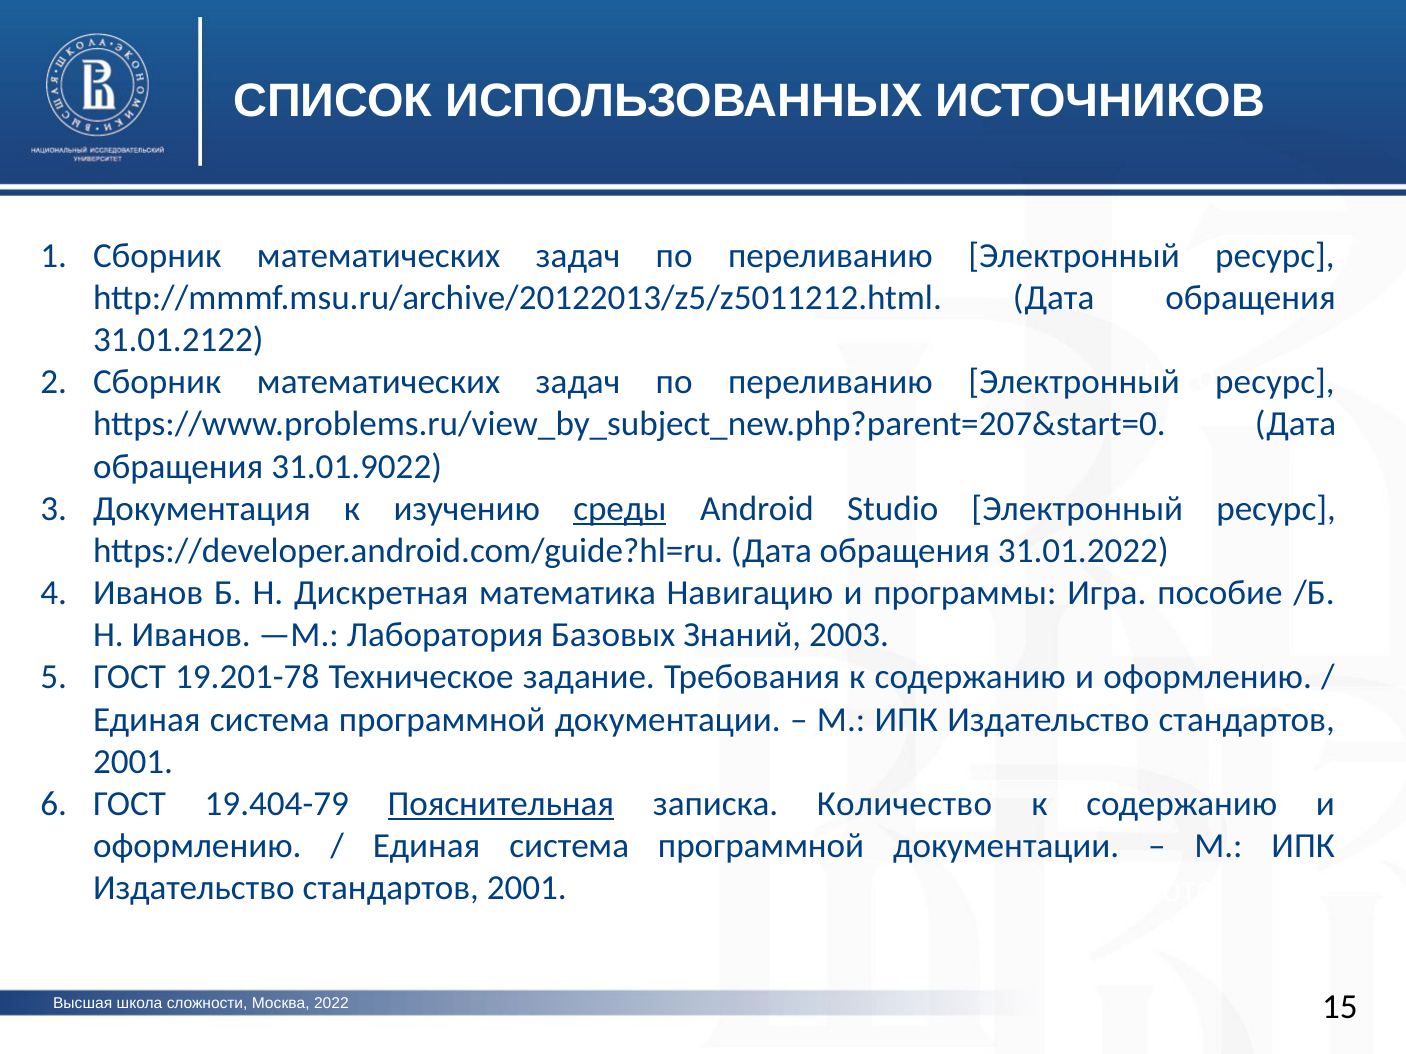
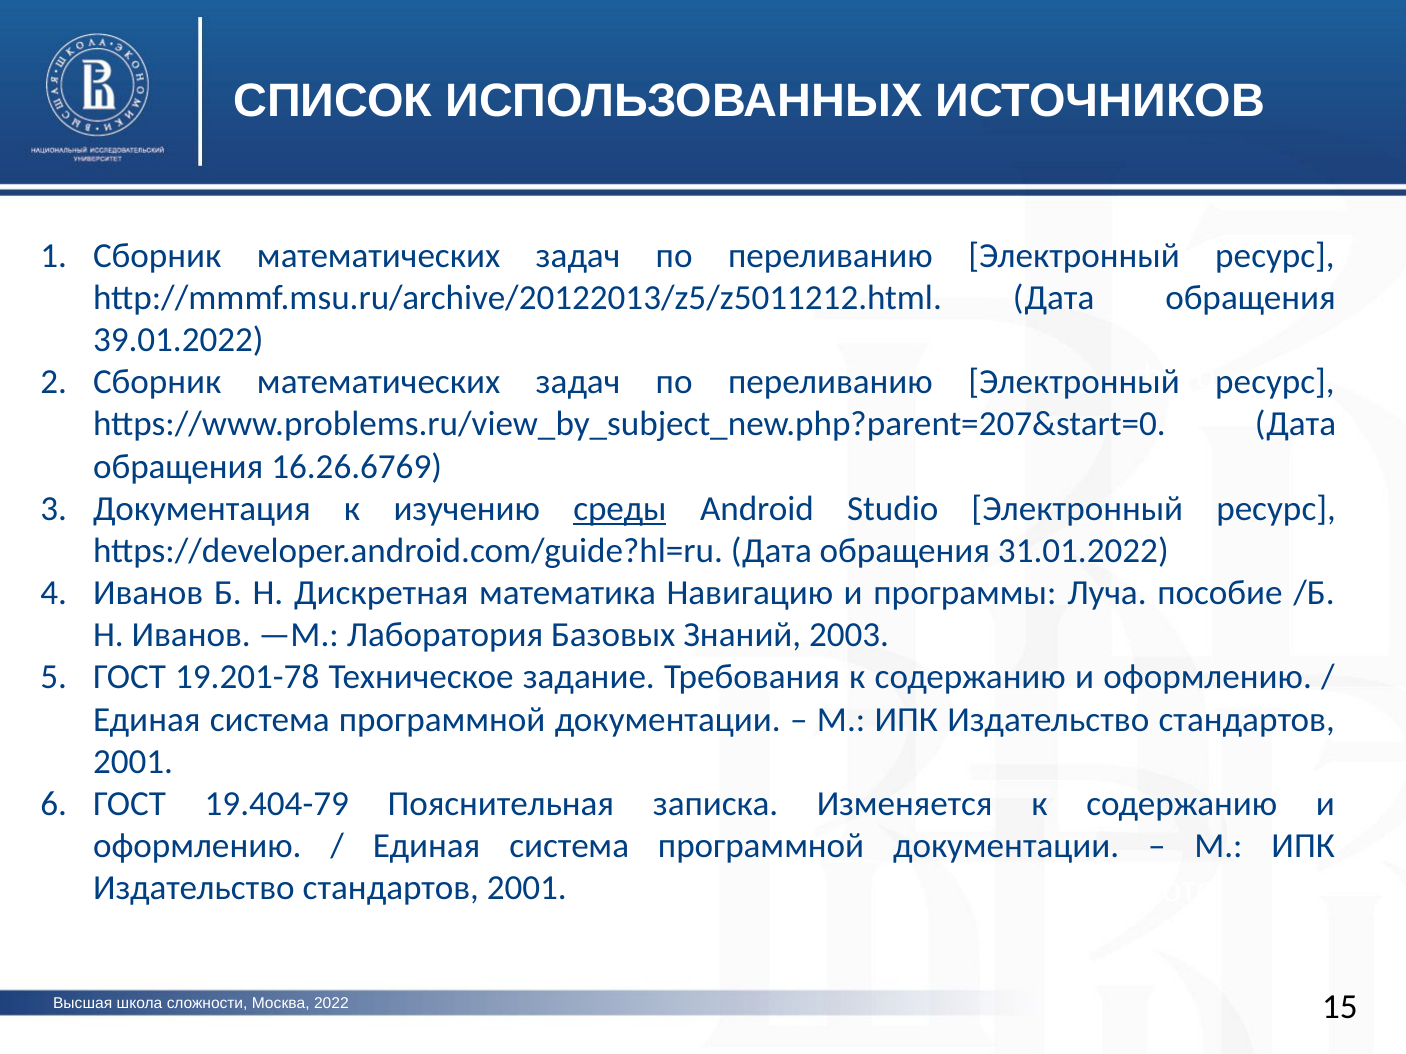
31.01.2122: 31.01.2122 -> 39.01.2022 (178, 340)
31.01.9022: 31.01.9022 -> 16.26.6769 (357, 467)
Игра: Игра -> Луча (1107, 593)
Пояснительная underline: present -> none (501, 804)
Количество: Количество -> Изменяется (905, 804)
